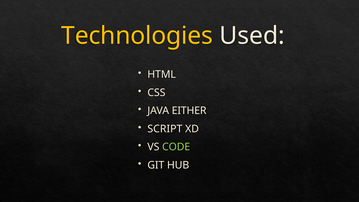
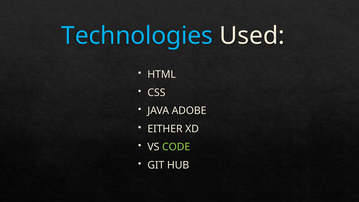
Technologies colour: yellow -> light blue (137, 36)
EITHER: EITHER -> ADOBE (189, 111)
SCRIPT: SCRIPT -> EITHER (165, 129)
